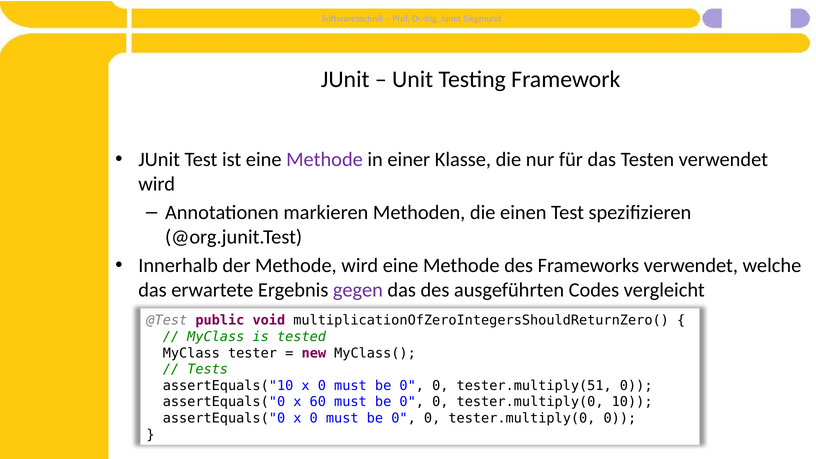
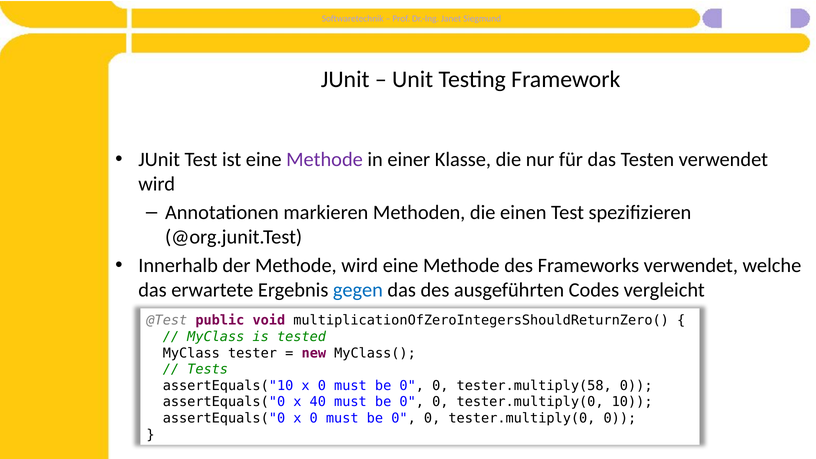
gegen colour: purple -> blue (358, 290)
tester.multiply(51: tester.multiply(51 -> tester.multiply(58 (534, 386)
60: 60 -> 40 (318, 402)
